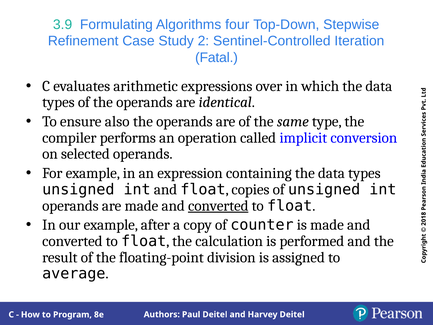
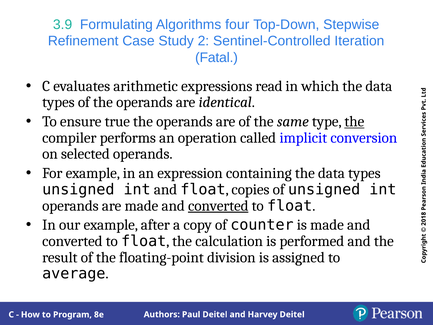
over: over -> read (269, 86)
also: also -> true (117, 121)
the underline: none -> present (354, 121)
